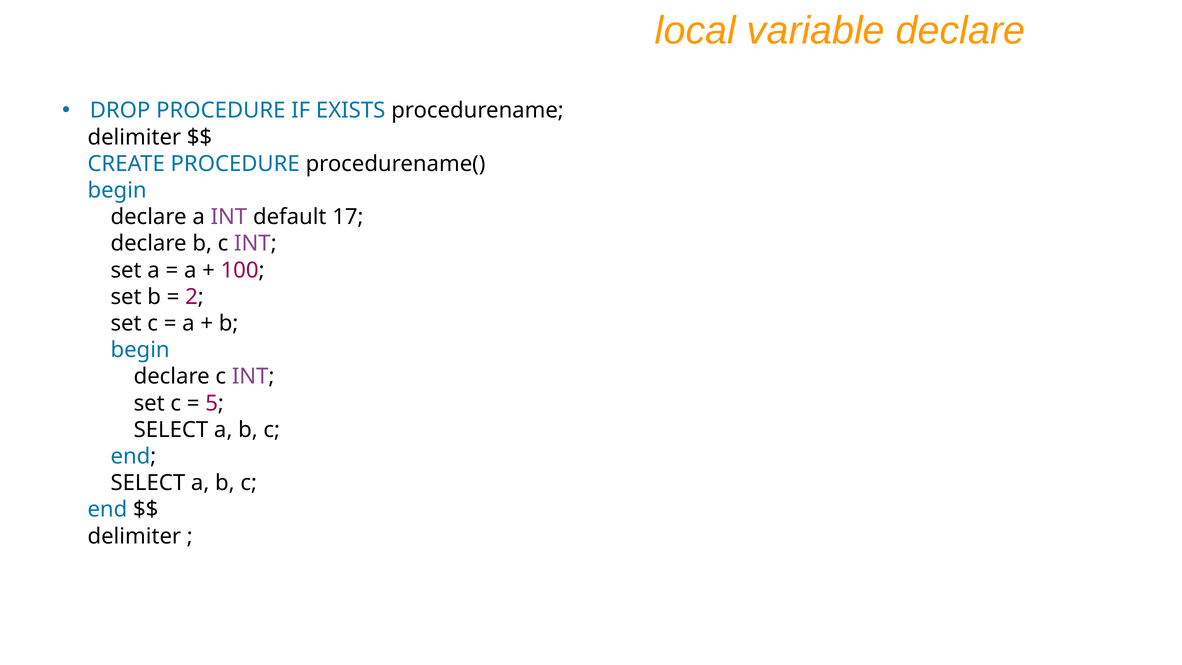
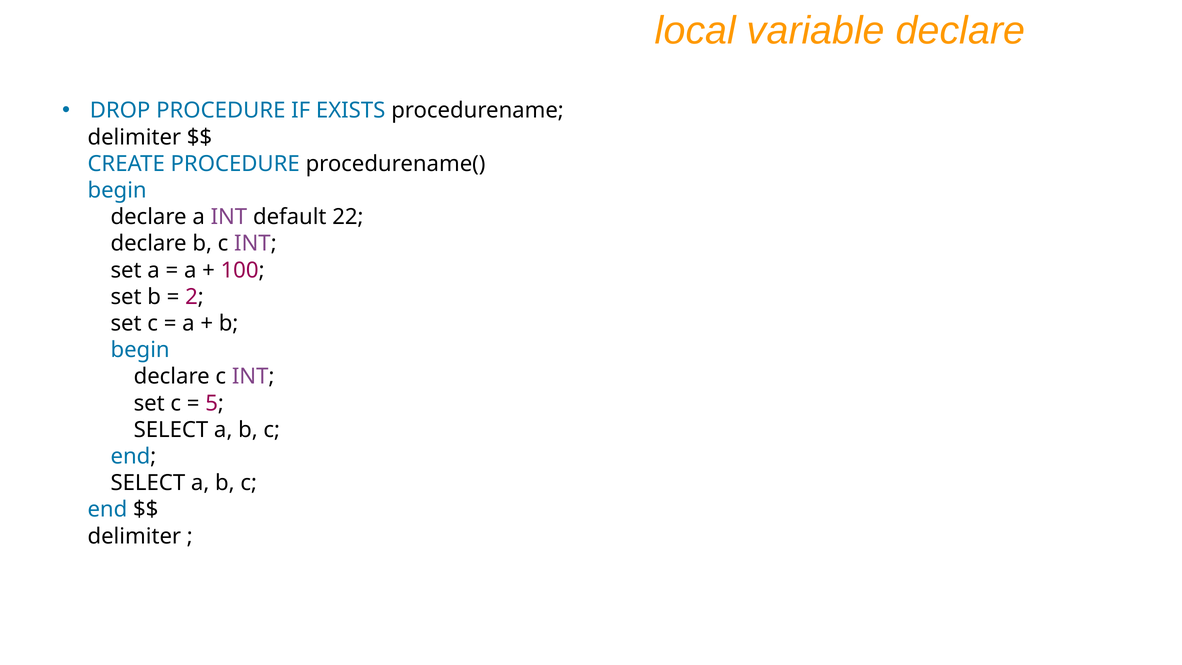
17: 17 -> 22 (348, 217)
